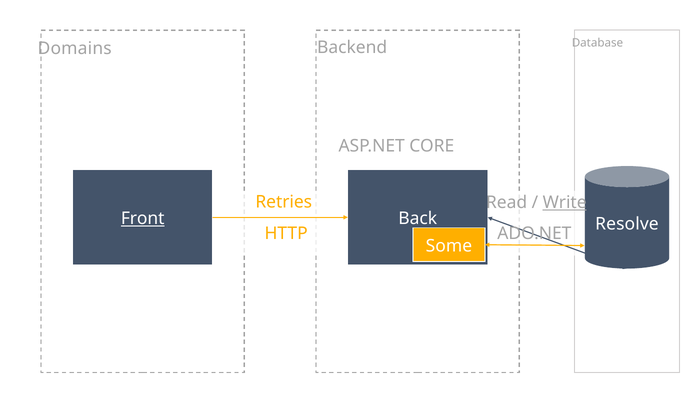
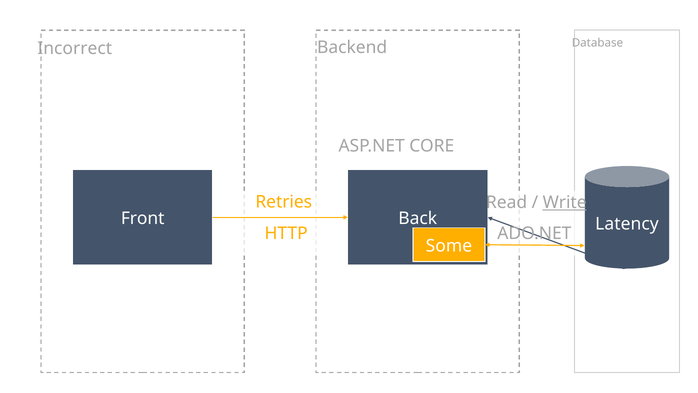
Domains: Domains -> Incorrect (75, 48)
Front underline: present -> none (143, 218)
Resolve: Resolve -> Latency (627, 224)
